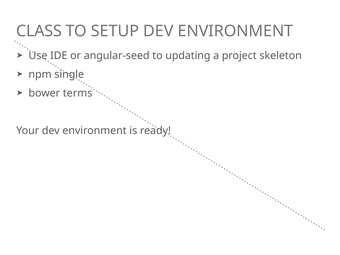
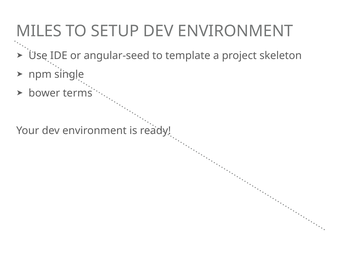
CLASS: CLASS -> MILES (39, 31)
updating: updating -> template (188, 56)
